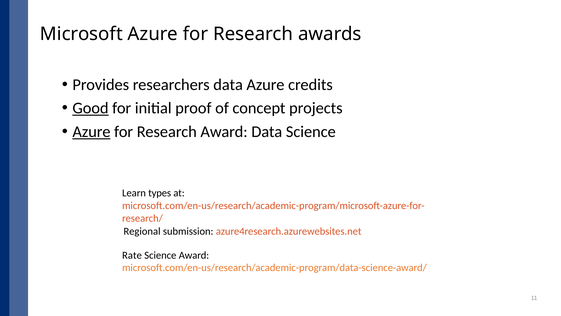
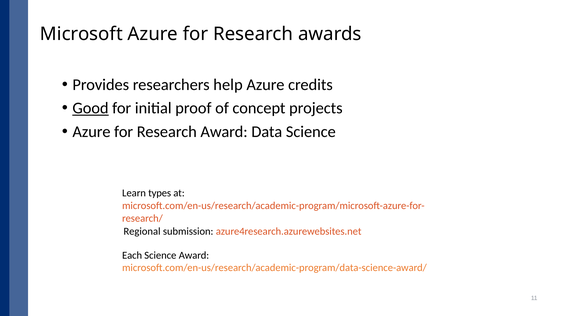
researchers data: data -> help (228, 84)
Azure underline: present -> none (92, 132)
Rate: Rate -> Each (132, 255)
